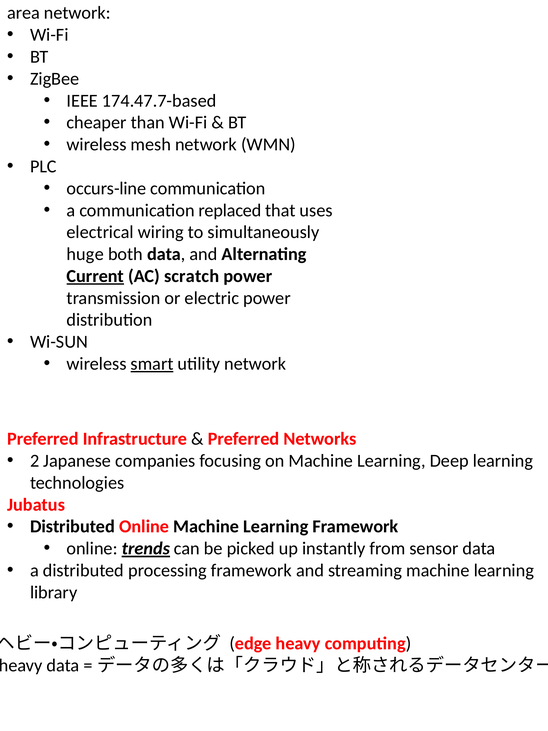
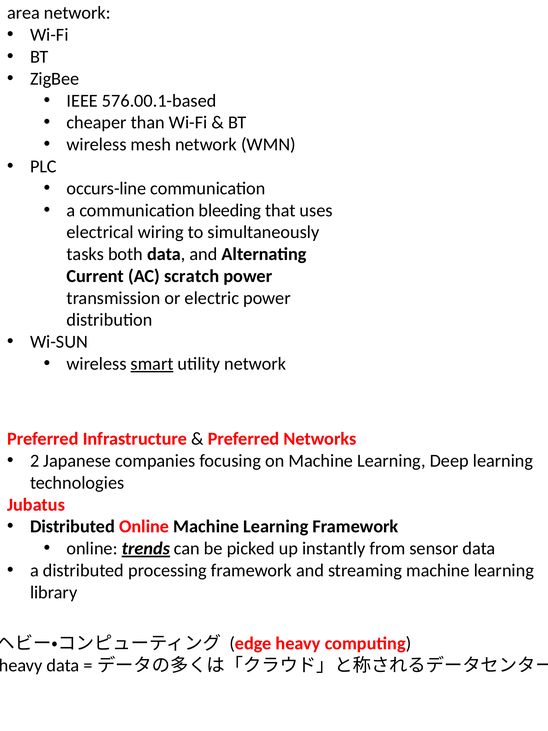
174.47.7-based: 174.47.7-based -> 576.00.1-based (159, 101)
replaced: replaced -> bleeding (230, 210)
huge: huge -> tasks (85, 254)
Current underline: present -> none (95, 276)
